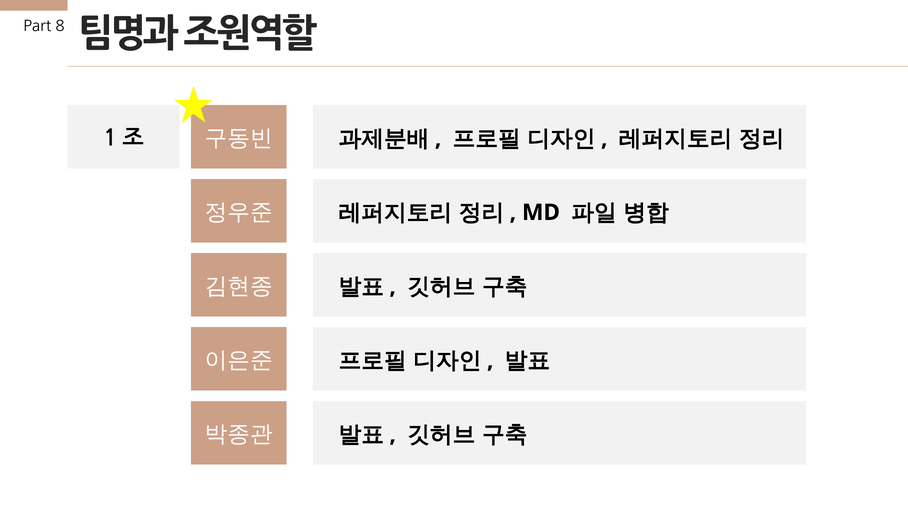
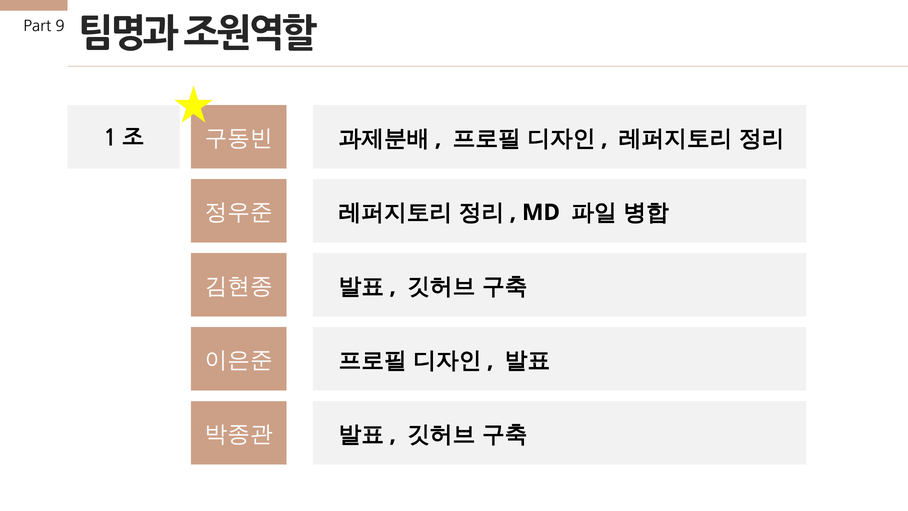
8: 8 -> 9 (60, 26)
